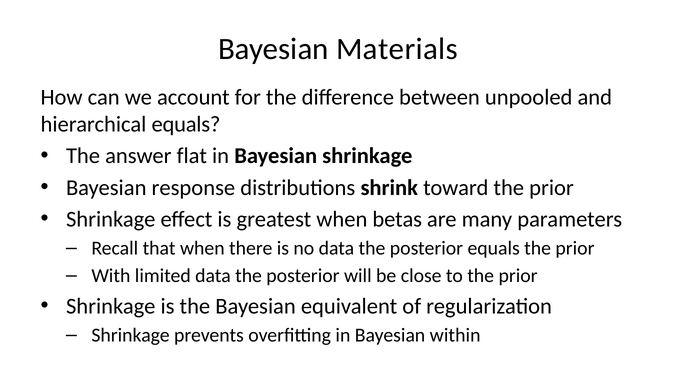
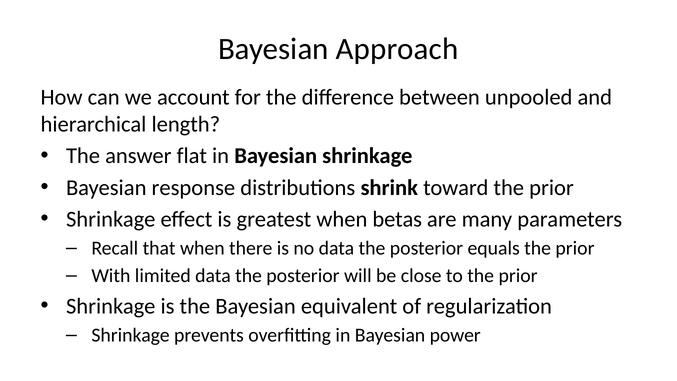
Materials: Materials -> Approach (397, 49)
hierarchical equals: equals -> length (186, 124)
within: within -> power (455, 335)
